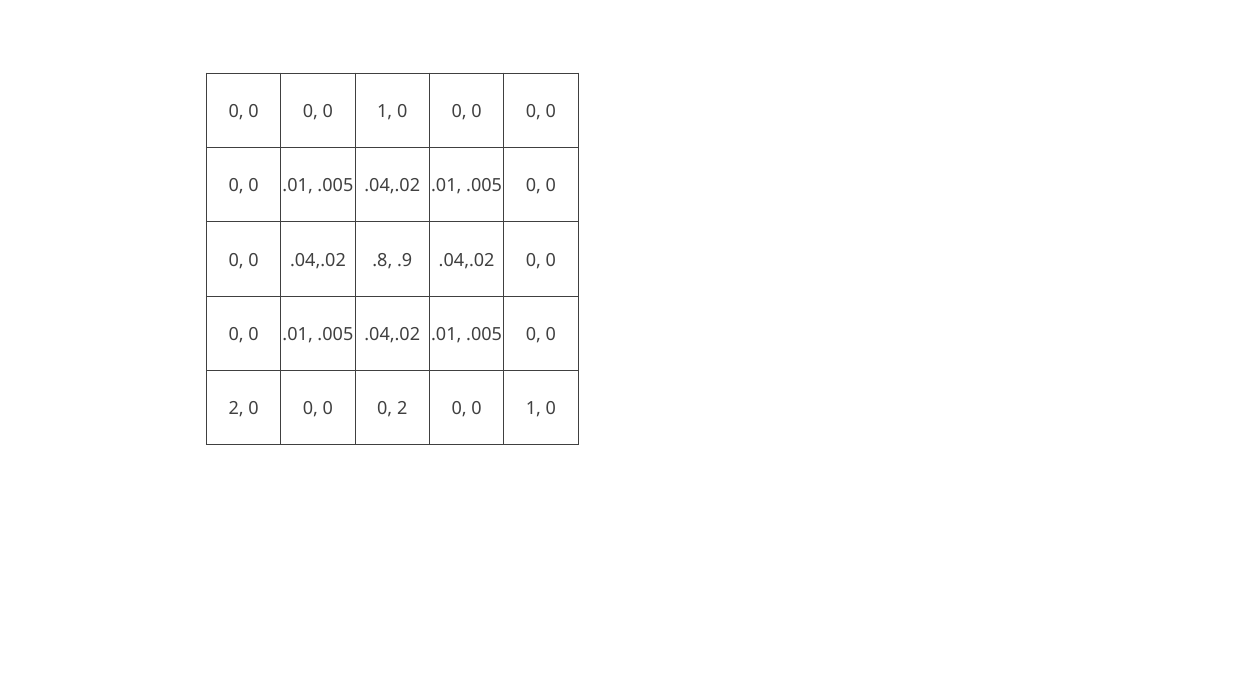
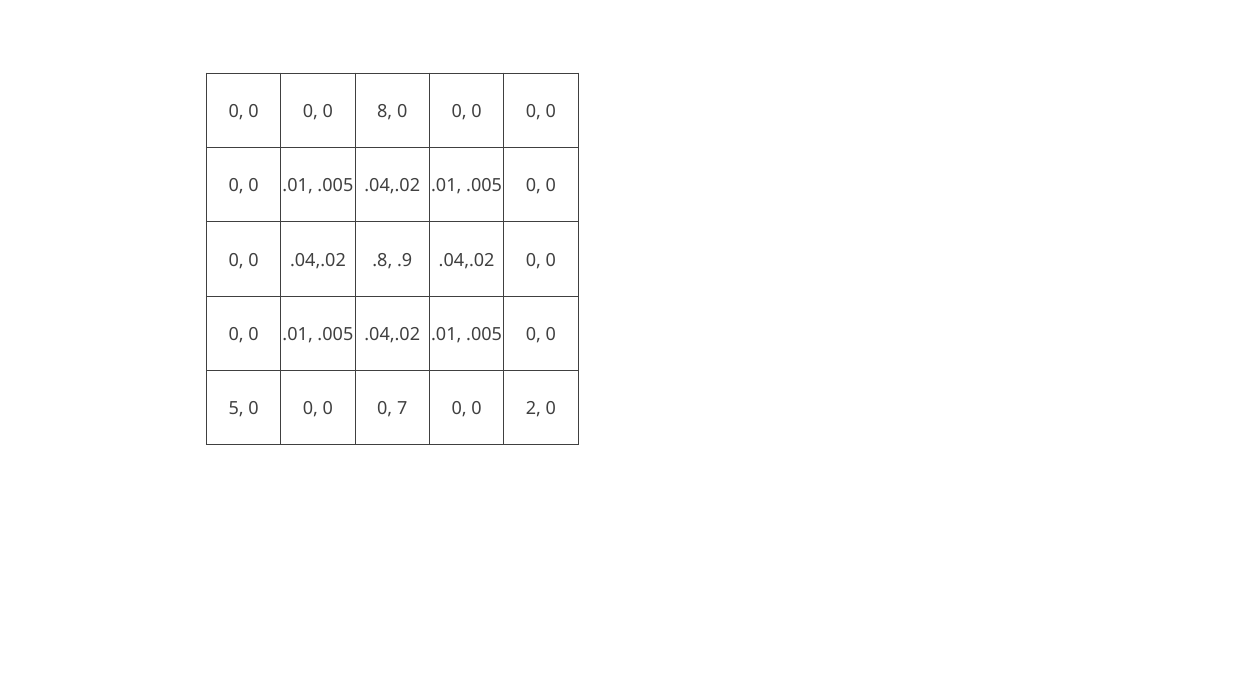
0 0 0 1: 1 -> 8 (385, 111)
2: 2 -> 5 (236, 409)
0 0 0 2: 2 -> 7 (402, 409)
1: 1 -> 2 (533, 409)
